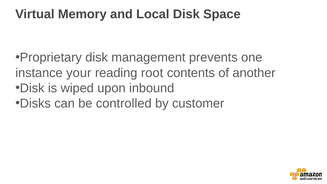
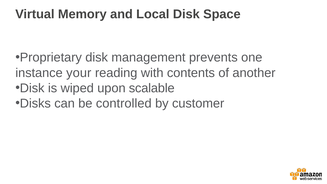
root: root -> with (152, 73)
inbound: inbound -> scalable (152, 88)
